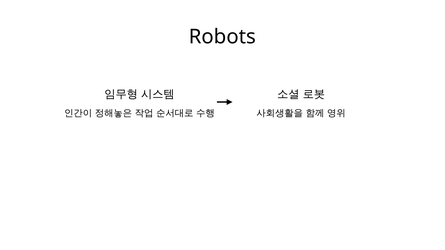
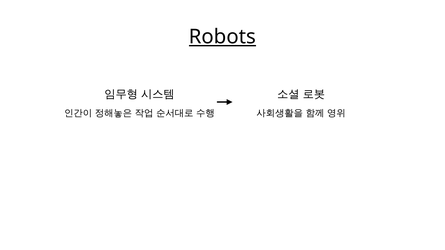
Robots underline: none -> present (222, 37)
